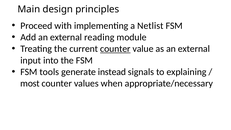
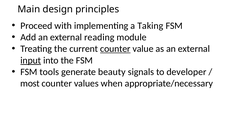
Netlist: Netlist -> Taking (150, 26)
input underline: none -> present (31, 60)
instead: instead -> beauty (112, 72)
explaining: explaining -> developer (186, 72)
